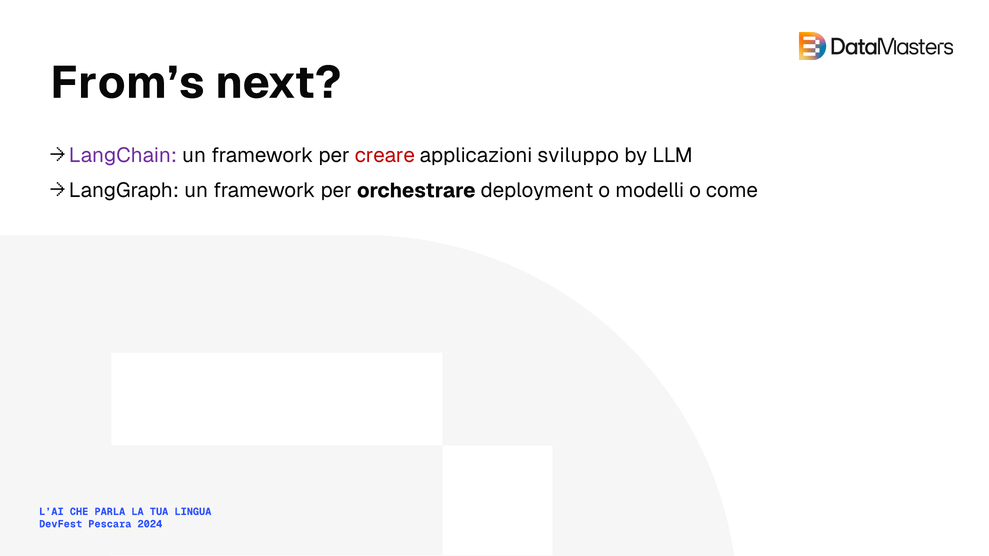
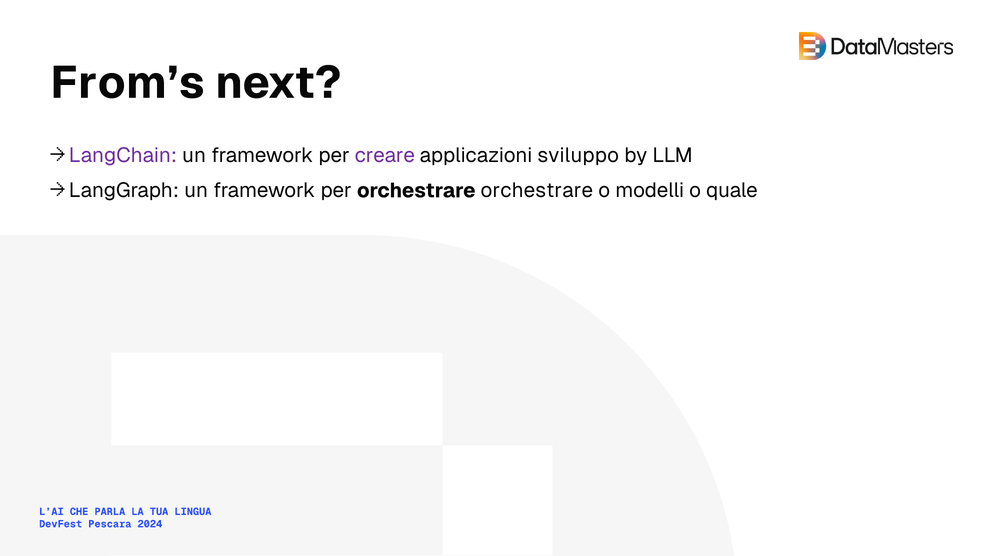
creare colour: red -> purple (385, 156)
orchestrare deployment: deployment -> orchestrare (537, 191)
come: come -> quale (732, 191)
